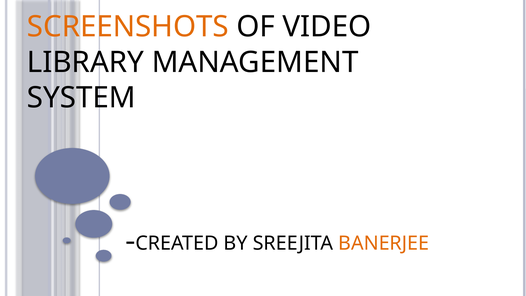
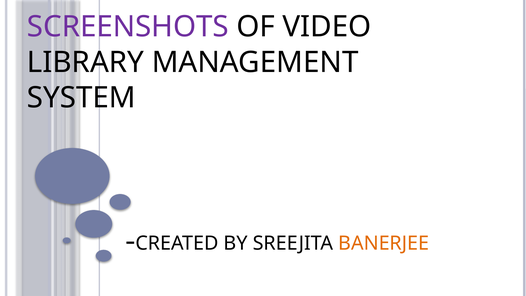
SCREENSHOTS colour: orange -> purple (128, 27)
